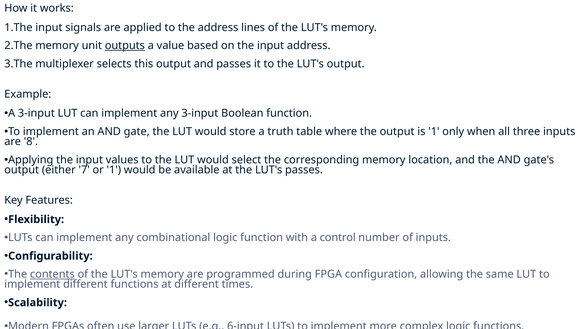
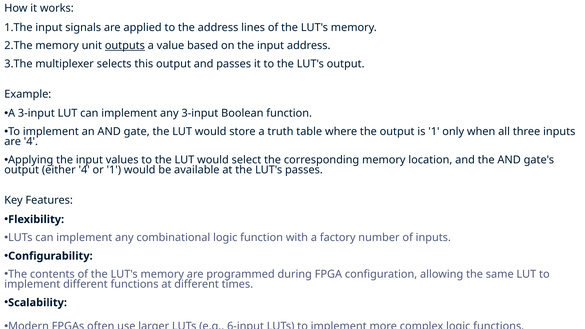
are 8: 8 -> 4 (31, 142)
either 7: 7 -> 4 (84, 170)
control: control -> factory (338, 238)
contents underline: present -> none (52, 274)
